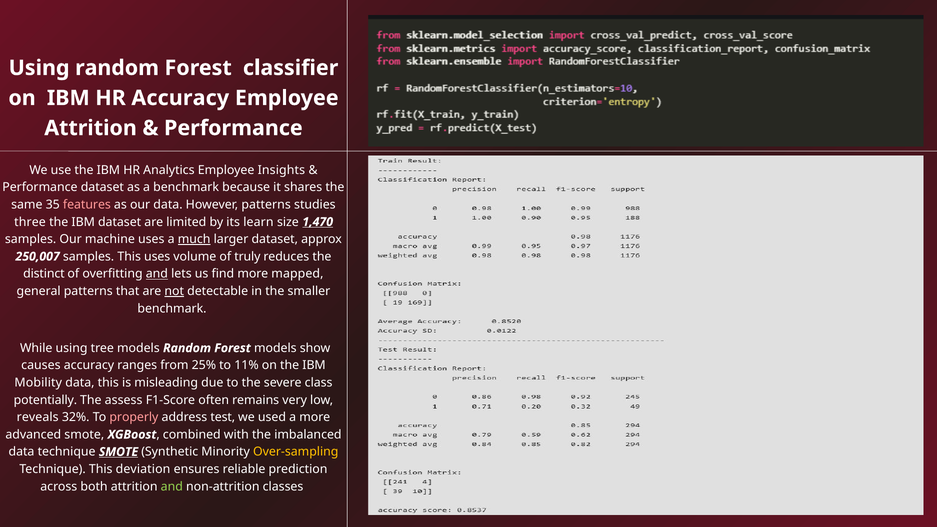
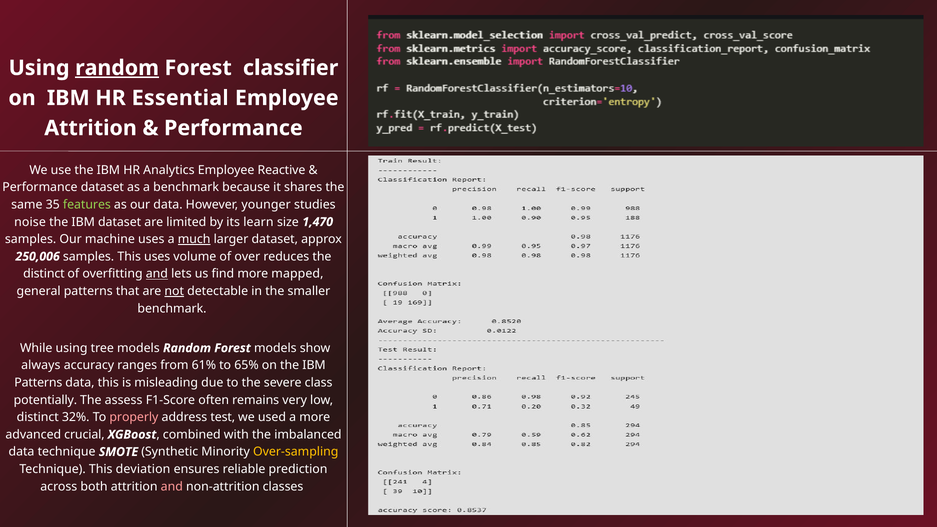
random underline: none -> present (117, 68)
HR Accuracy: Accuracy -> Essential (180, 98)
Insights: Insights -> Reactive (281, 170)
features colour: pink -> light green (87, 205)
However patterns: patterns -> younger (266, 205)
three: three -> noise (30, 222)
1,470 underline: present -> none (318, 222)
250,007: 250,007 -> 250,006 (38, 257)
truly: truly -> over (247, 257)
causes: causes -> always (41, 365)
25%: 25% -> 61% (204, 365)
11%: 11% -> 65% (246, 365)
Mobility: Mobility -> Patterns (38, 383)
reveals: reveals -> distinct (38, 417)
advanced smote: smote -> crucial (84, 435)
SMOTE underline: present -> none (118, 452)
and colour: light green -> pink (172, 487)
